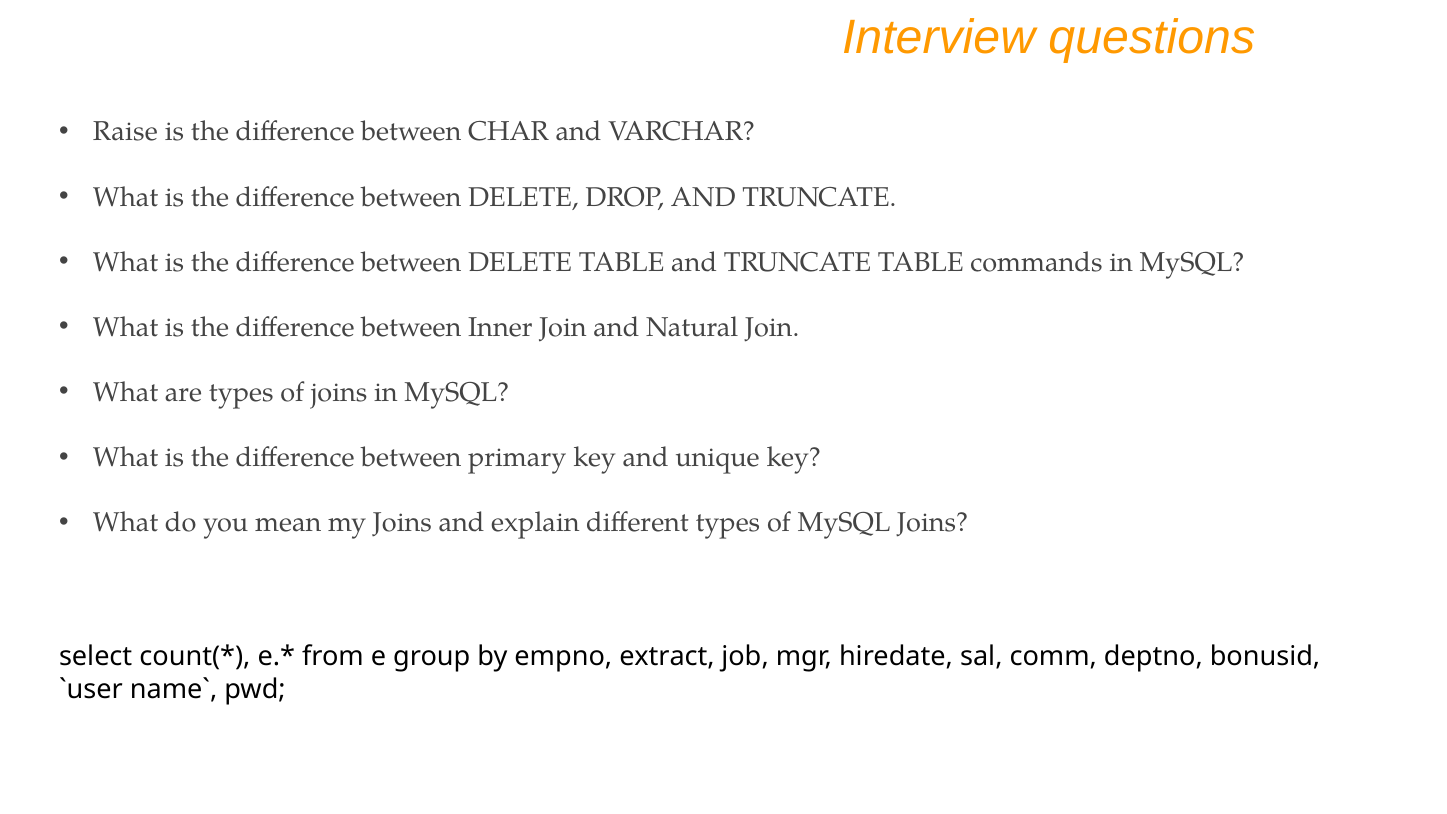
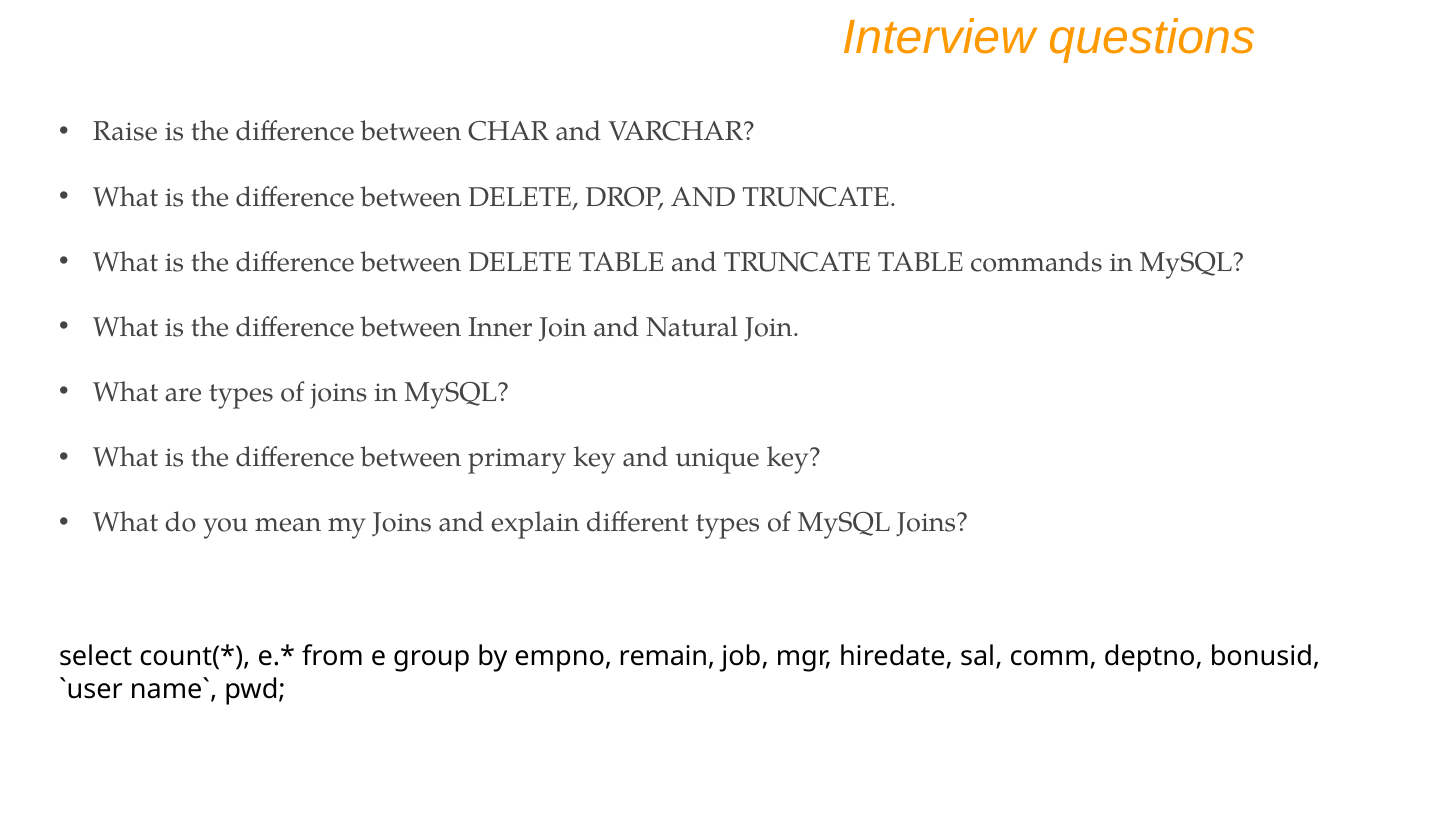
extract: extract -> remain (667, 657)
